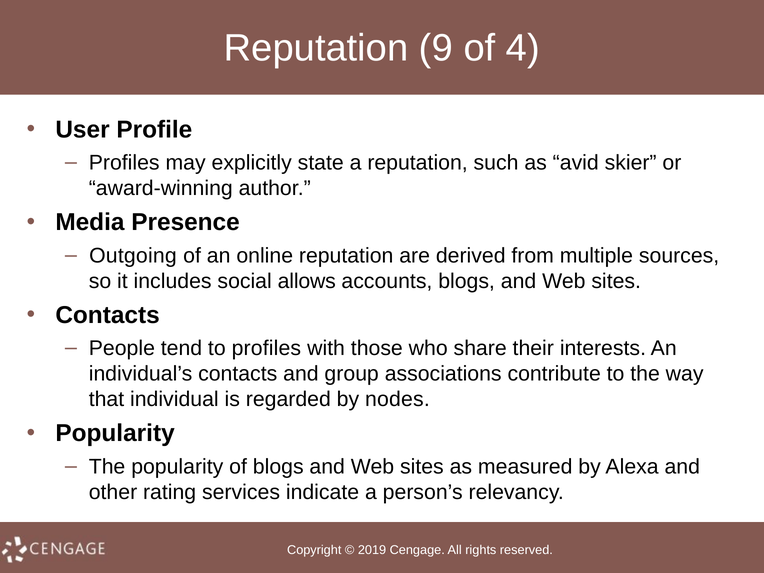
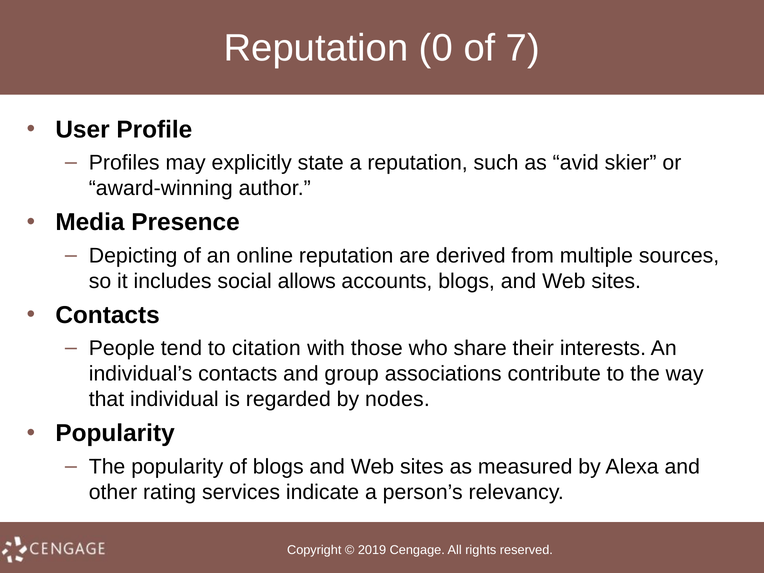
9: 9 -> 0 (436, 48)
4: 4 -> 7 (523, 48)
Outgoing: Outgoing -> Depicting (133, 256)
to profiles: profiles -> citation (266, 348)
